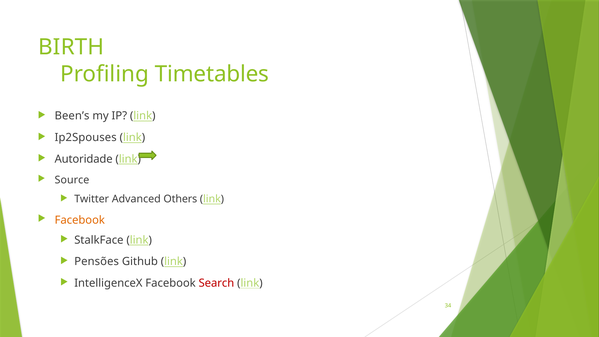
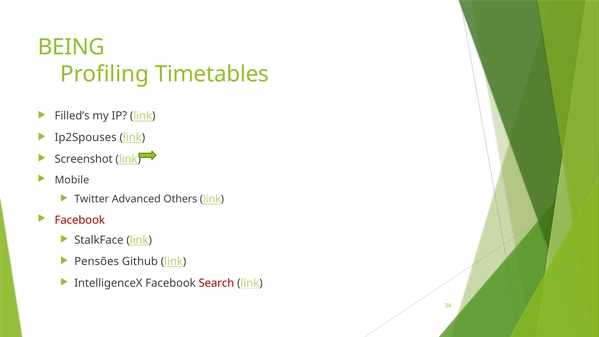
BIRTH: BIRTH -> BEING (71, 47)
Been’s: Been’s -> Filled’s (72, 116)
Autoridade: Autoridade -> Screenshot (84, 159)
Source: Source -> Mobile (72, 180)
Facebook colour: orange -> red (80, 220)
